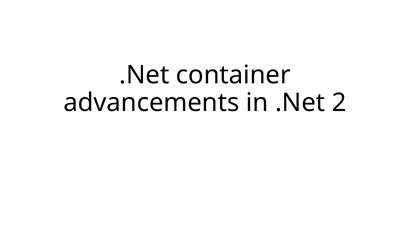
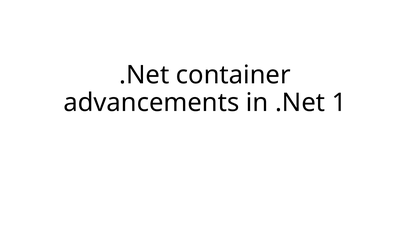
2: 2 -> 1 (339, 102)
